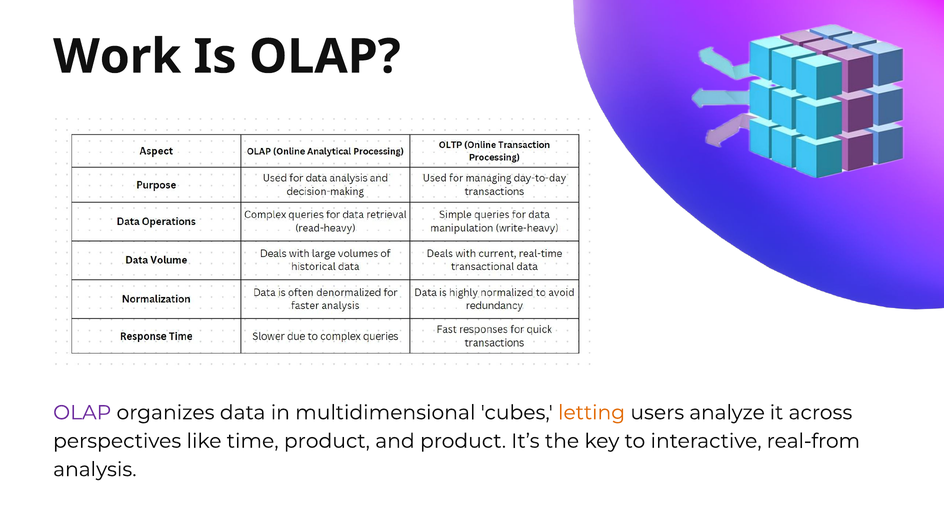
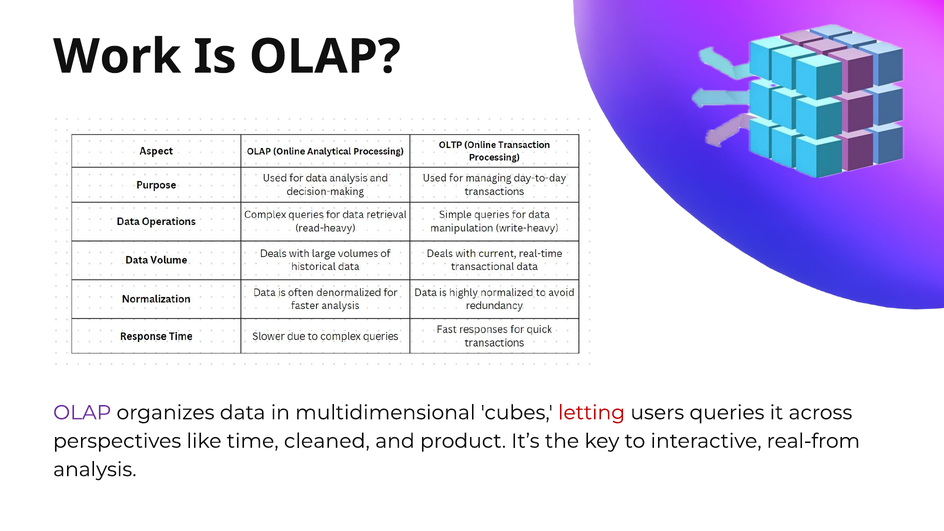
letting colour: orange -> red (592, 413)
analyze: analyze -> queries (727, 413)
time product: product -> cleaned (327, 441)
